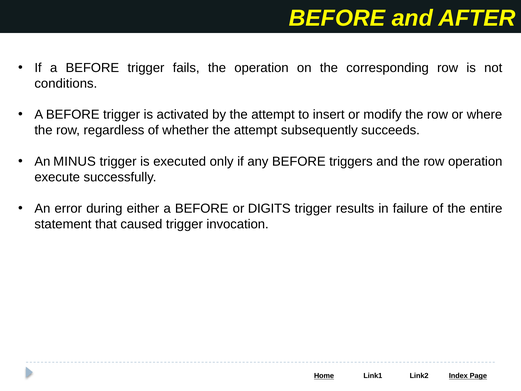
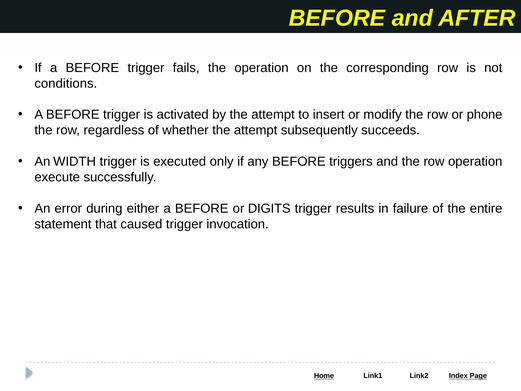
where: where -> phone (485, 115)
MINUS: MINUS -> WIDTH (75, 161)
